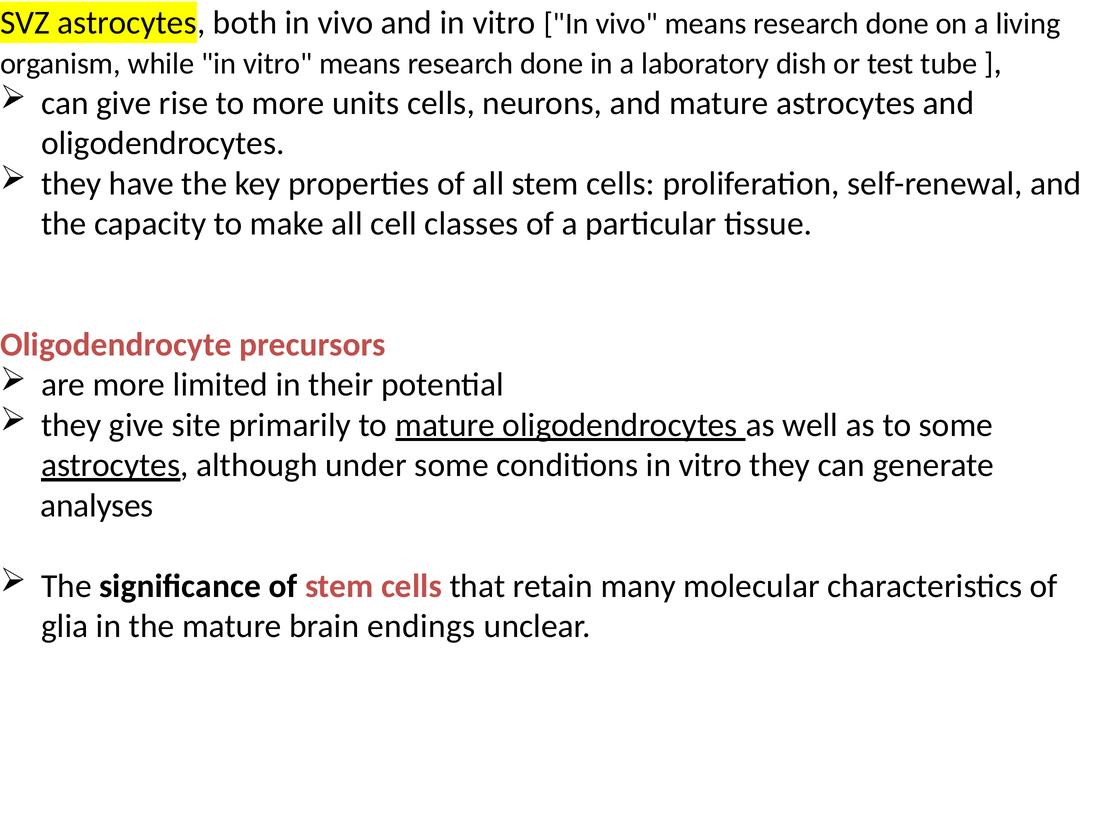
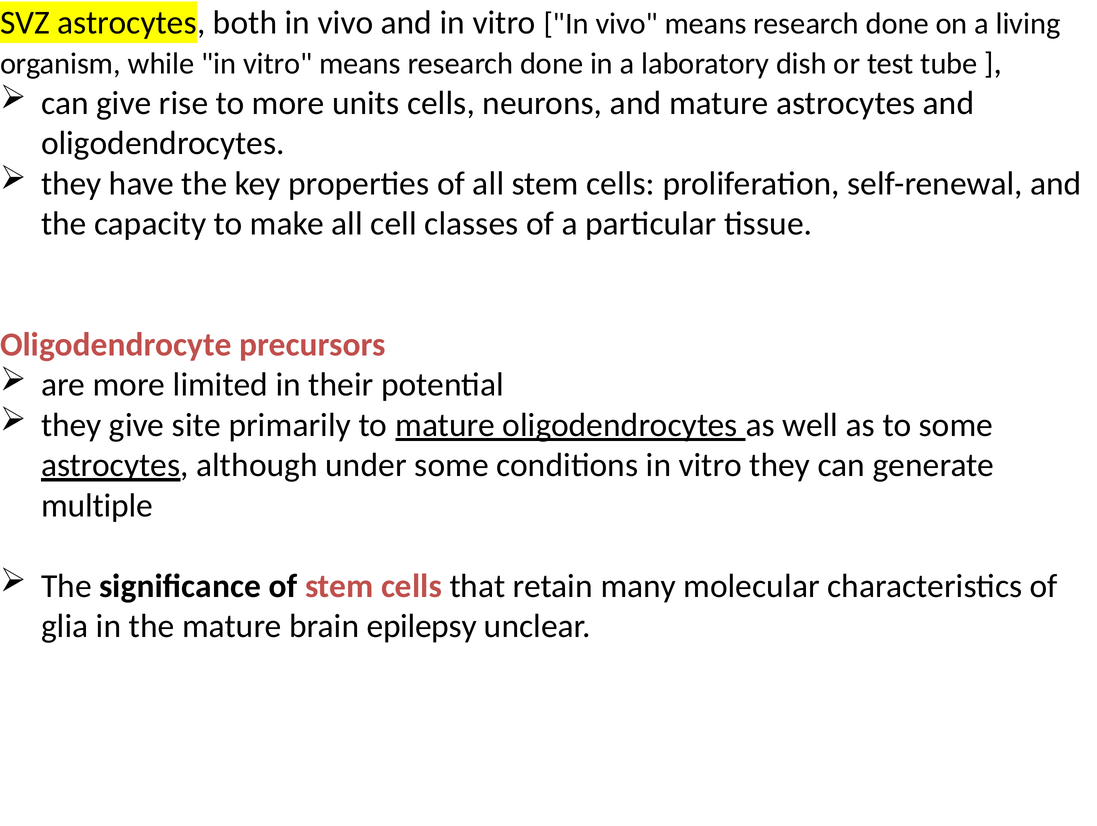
analyses: analyses -> multiple (97, 505)
endings: endings -> epilepsy (422, 626)
